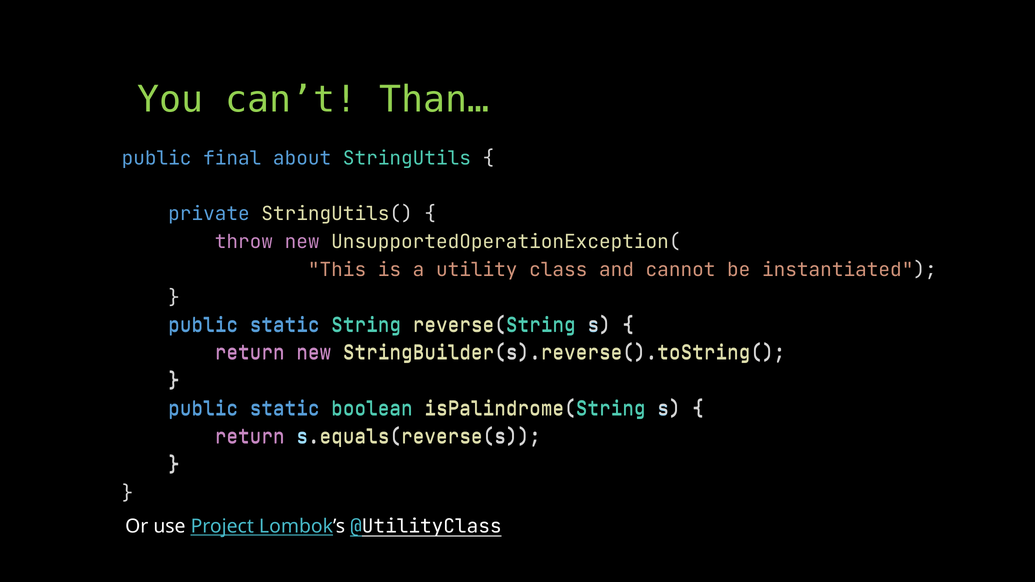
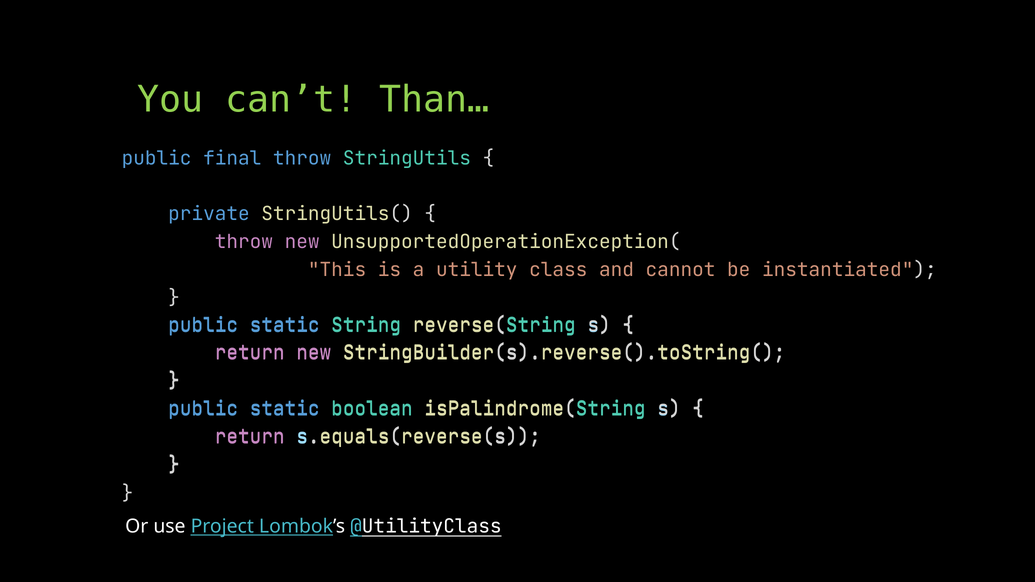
final about: about -> throw (302, 158)
